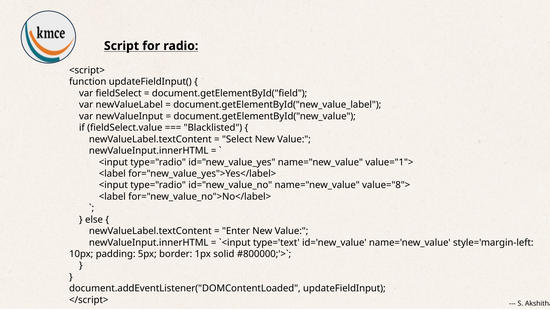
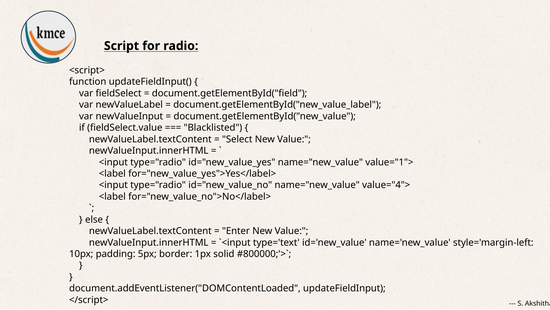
value="8">: value="8"> -> value="4"> (386, 185)
